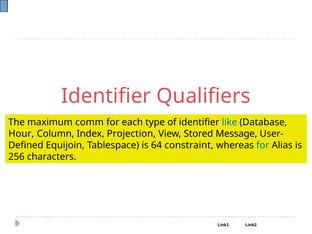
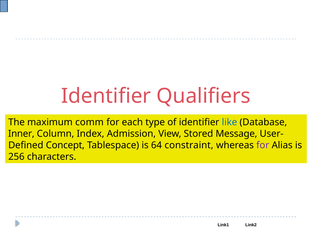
Hour: Hour -> Inner (21, 134)
Projection: Projection -> Admission (131, 134)
Equijoin: Equijoin -> Concept (65, 145)
for colour: blue -> purple (263, 145)
